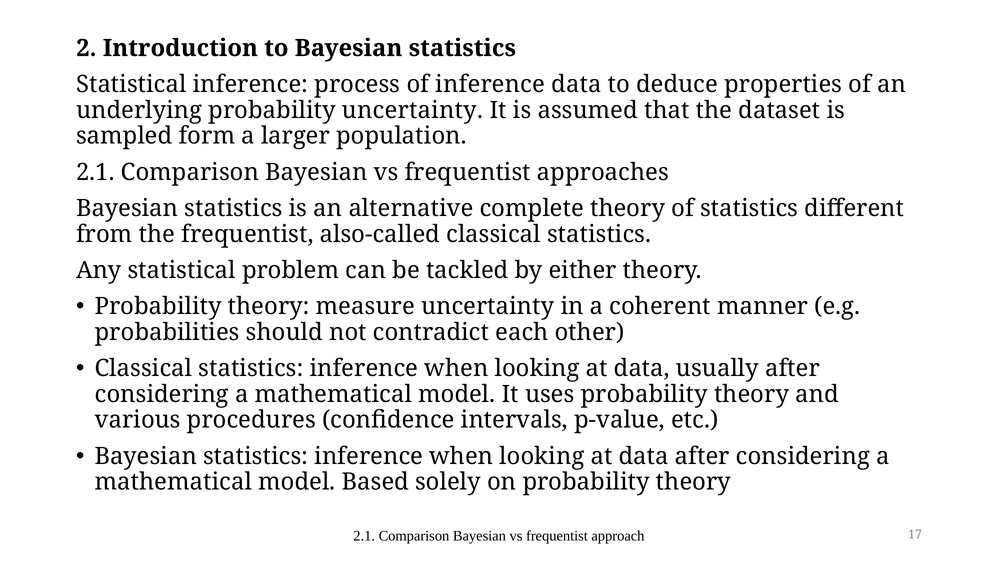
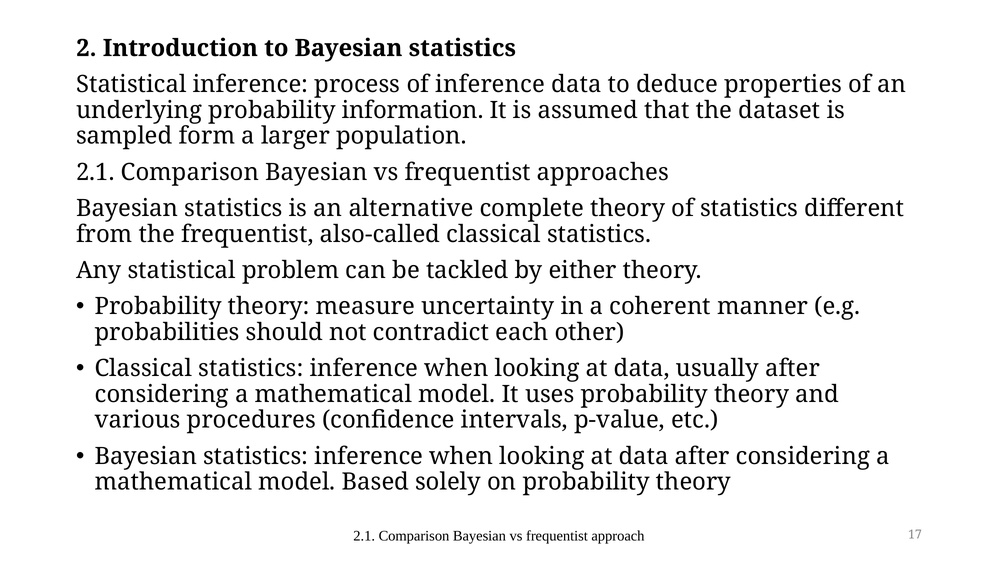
probability uncertainty: uncertainty -> information (413, 110)
